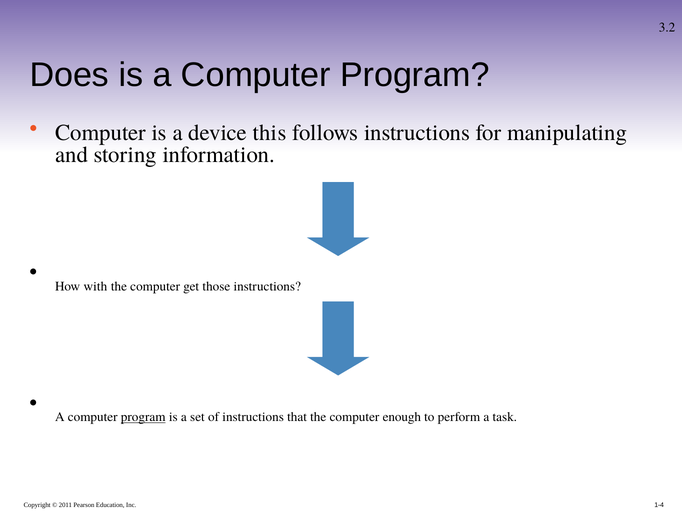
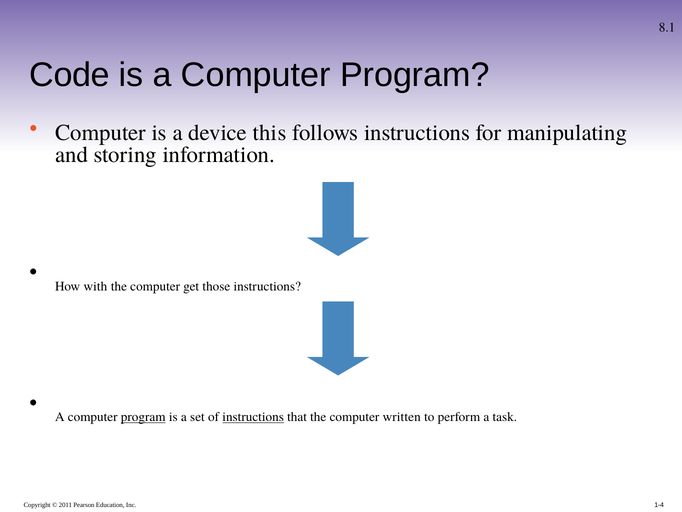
3.2: 3.2 -> 8.1 (667, 27)
Does: Does -> Code (69, 75)
instructions underline: none -> present (253, 417)
enough: enough -> written (402, 417)
